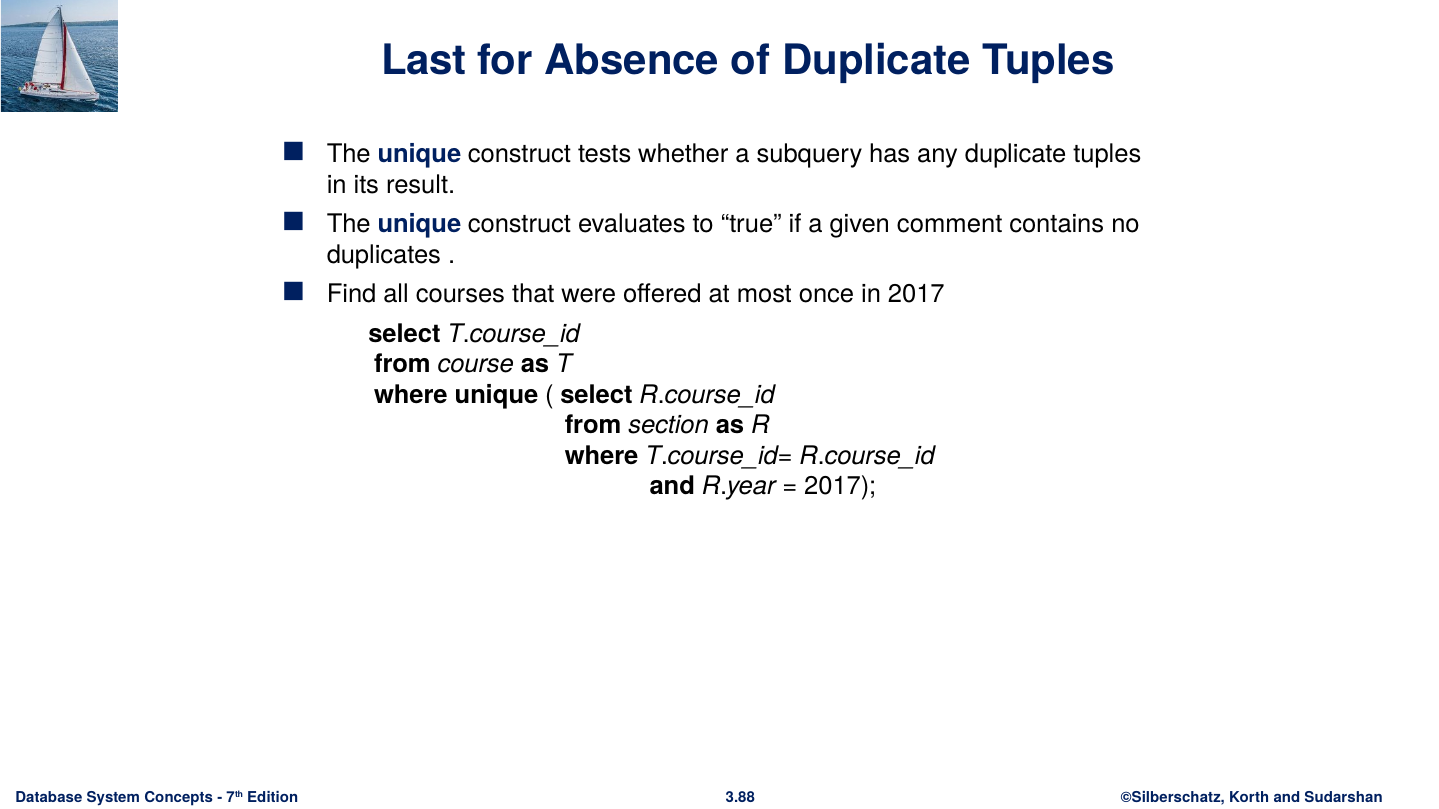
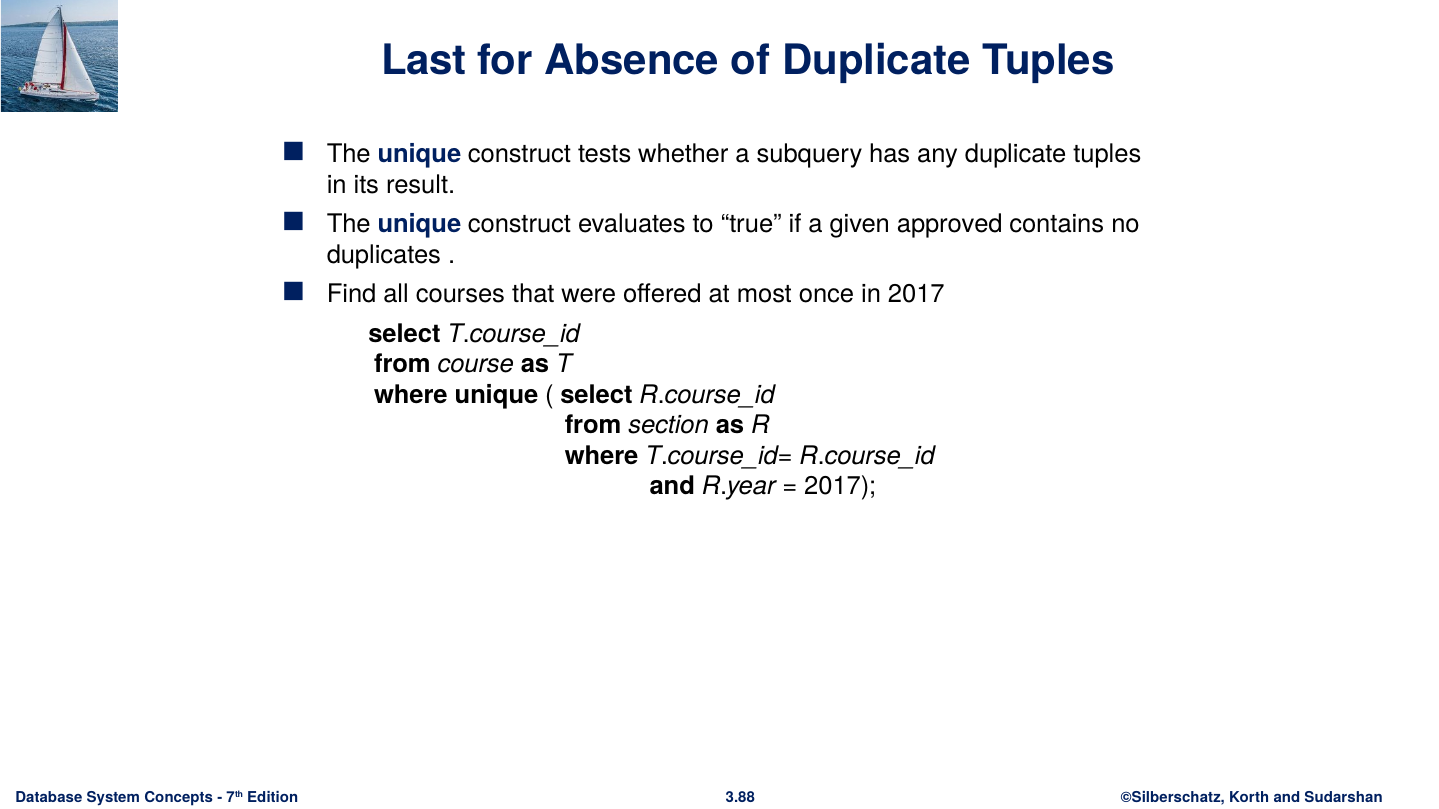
comment: comment -> approved (950, 224)
